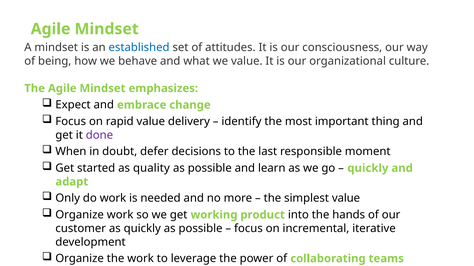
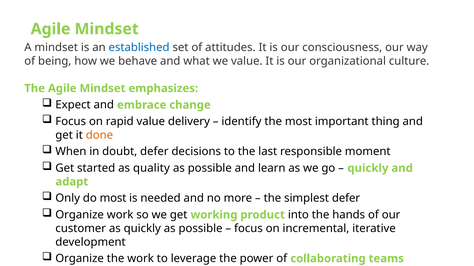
done colour: purple -> orange (99, 135)
do work: work -> most (113, 199)
simplest value: value -> defer (346, 199)
